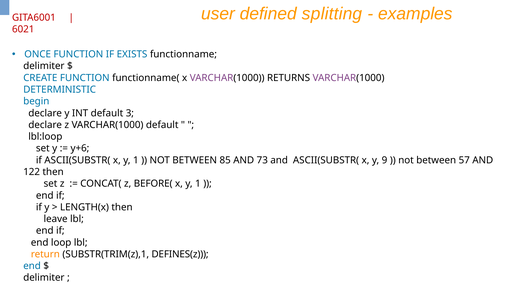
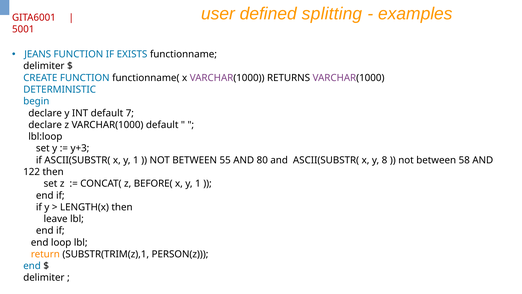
6021: 6021 -> 5001 (23, 29)
ONCE: ONCE -> JEANS (38, 54)
3: 3 -> 7 (130, 113)
y+6: y+6 -> y+3 (80, 148)
85: 85 -> 55 (225, 160)
73: 73 -> 80 (262, 160)
9: 9 -> 8 (385, 160)
57: 57 -> 58 (464, 160)
DEFINES(z: DEFINES(z -> PERSON(z (180, 254)
